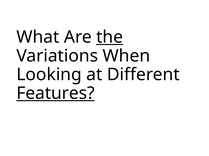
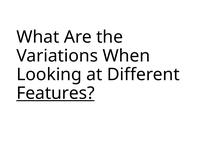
the underline: present -> none (110, 37)
